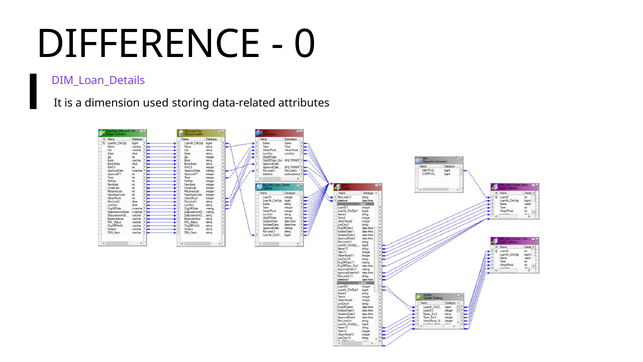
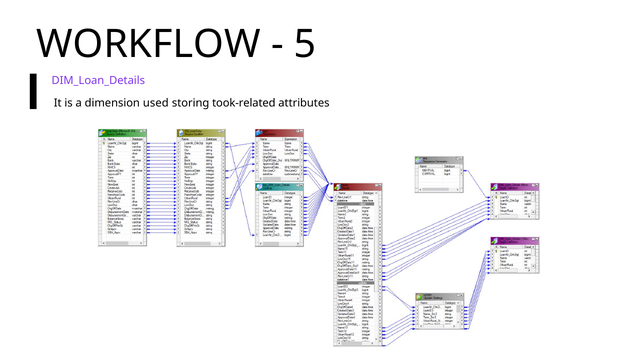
DIFFERENCE: DIFFERENCE -> WORKFLOW (148, 44)
0: 0 -> 5 (305, 44)
data-related: data-related -> took-related (244, 103)
